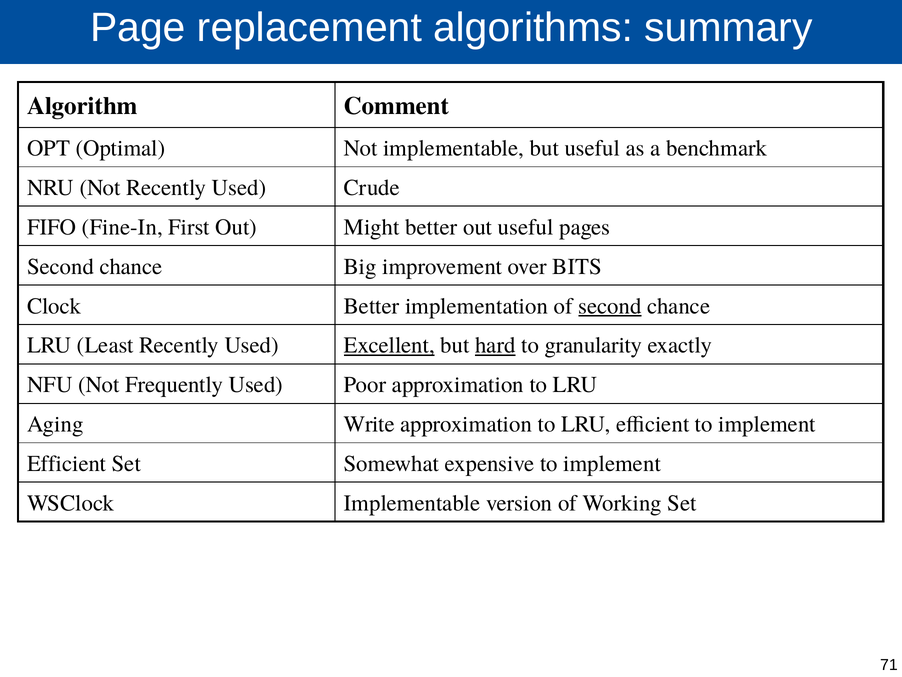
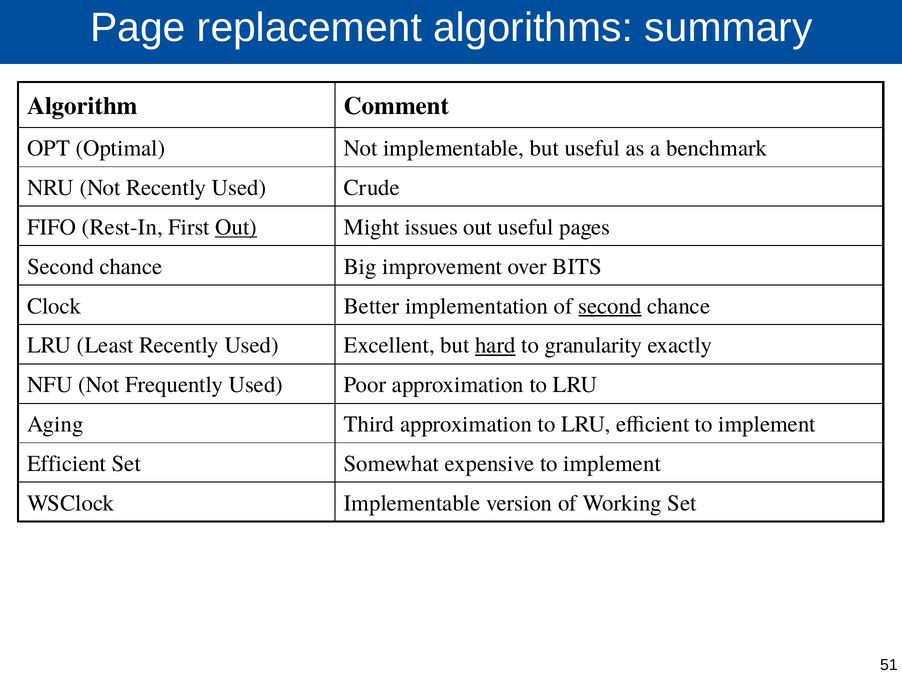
Fine-In: Fine-In -> Rest-In (122, 227)
Out underline: none -> present (236, 227)
Might better: better -> issues (431, 227)
Excellent underline: present -> none (389, 345)
Write: Write -> Third (369, 424)
71: 71 -> 51 (889, 665)
